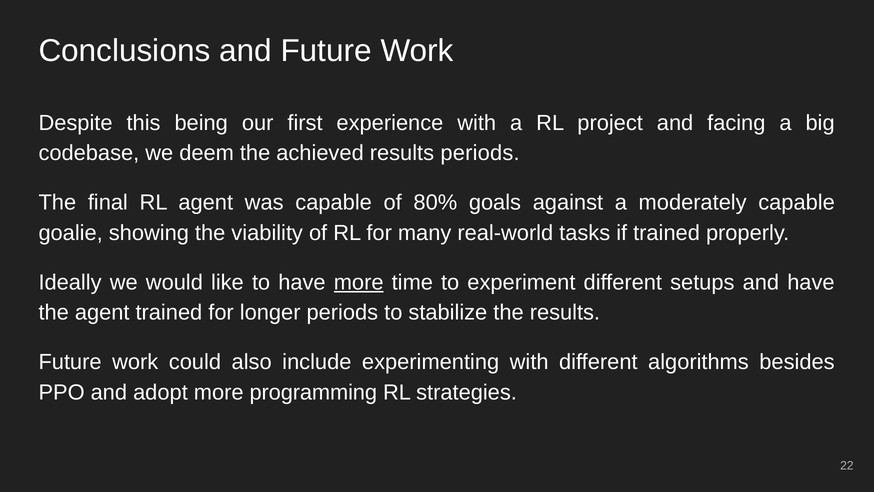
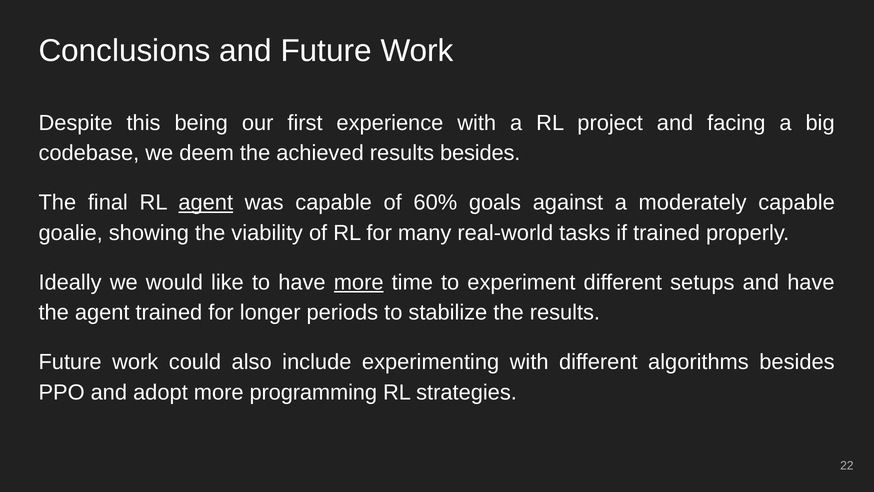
results periods: periods -> besides (480, 153)
agent underline: none -> present (206, 203)
80%: 80% -> 60% (435, 203)
